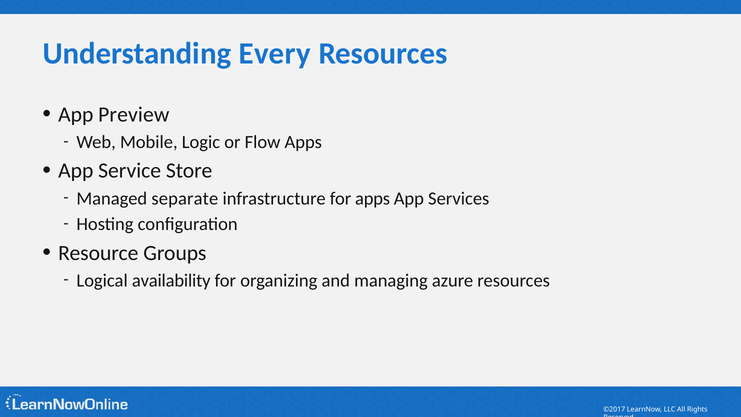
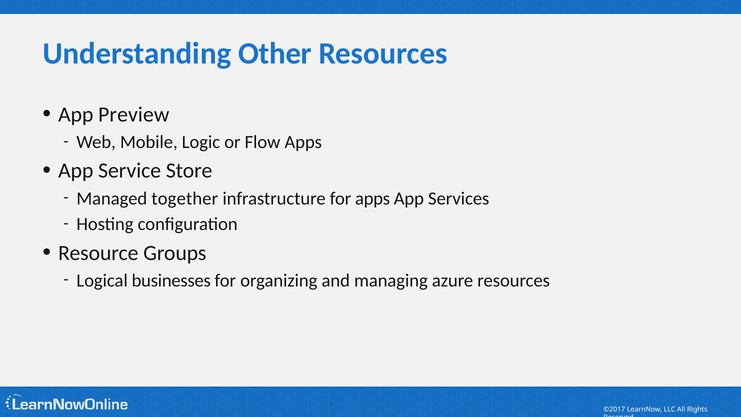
Every: Every -> Other (275, 54)
separate: separate -> together (185, 198)
availability: availability -> businesses (171, 280)
